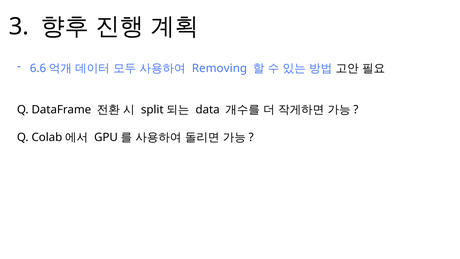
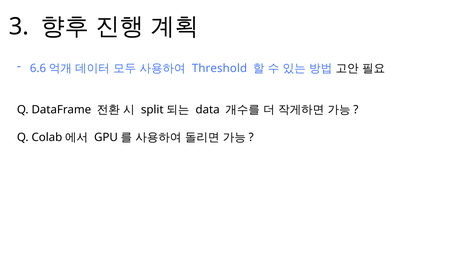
Removing: Removing -> Threshold (219, 68)
